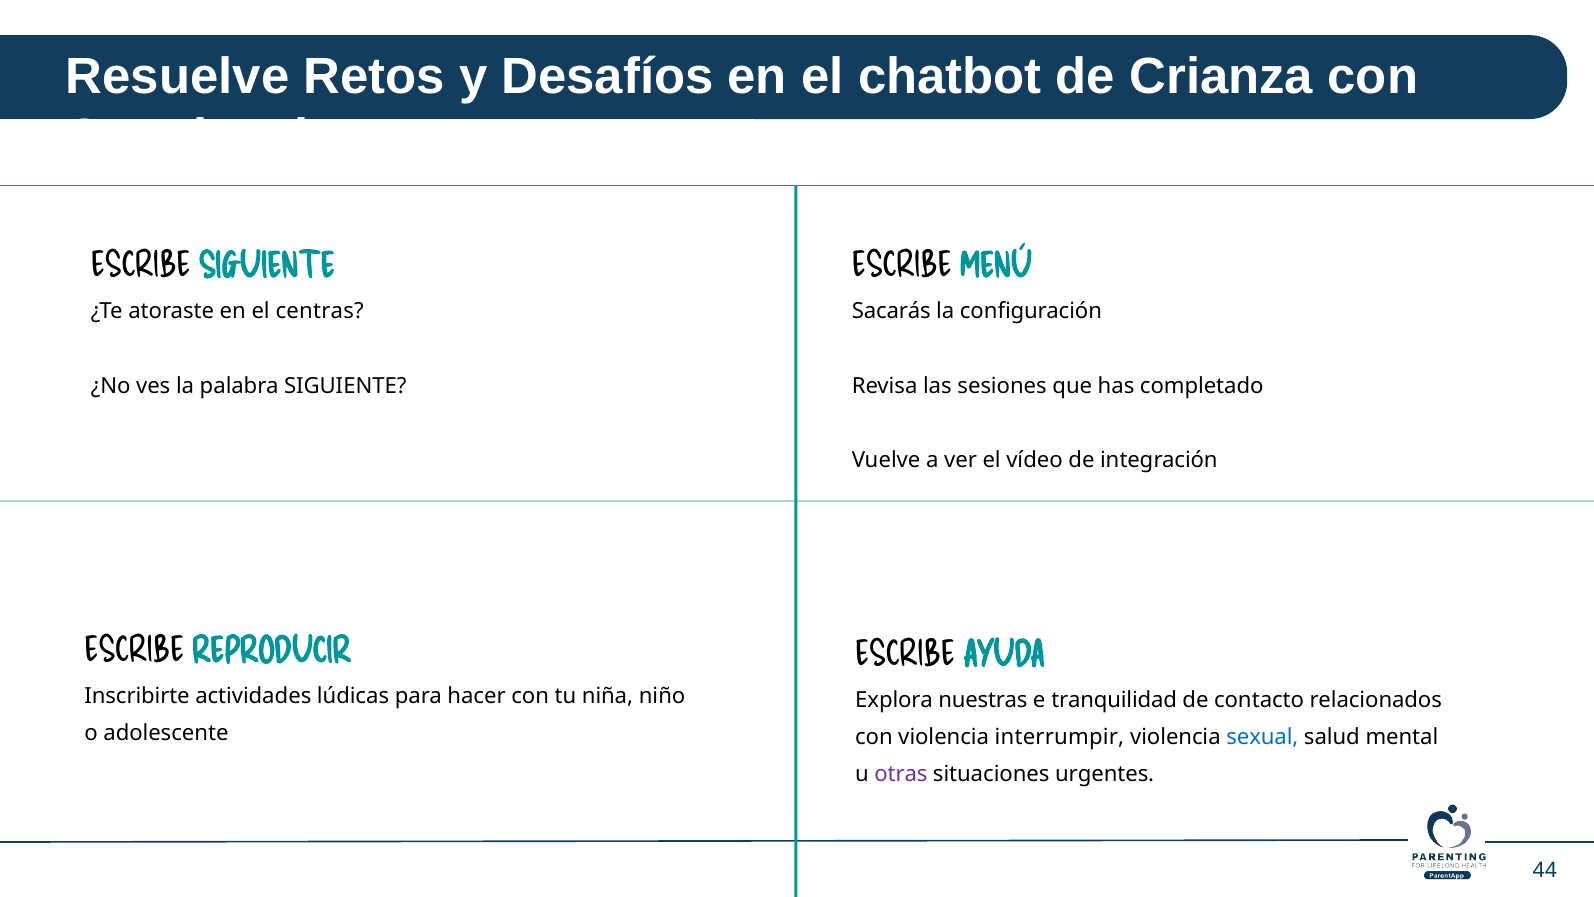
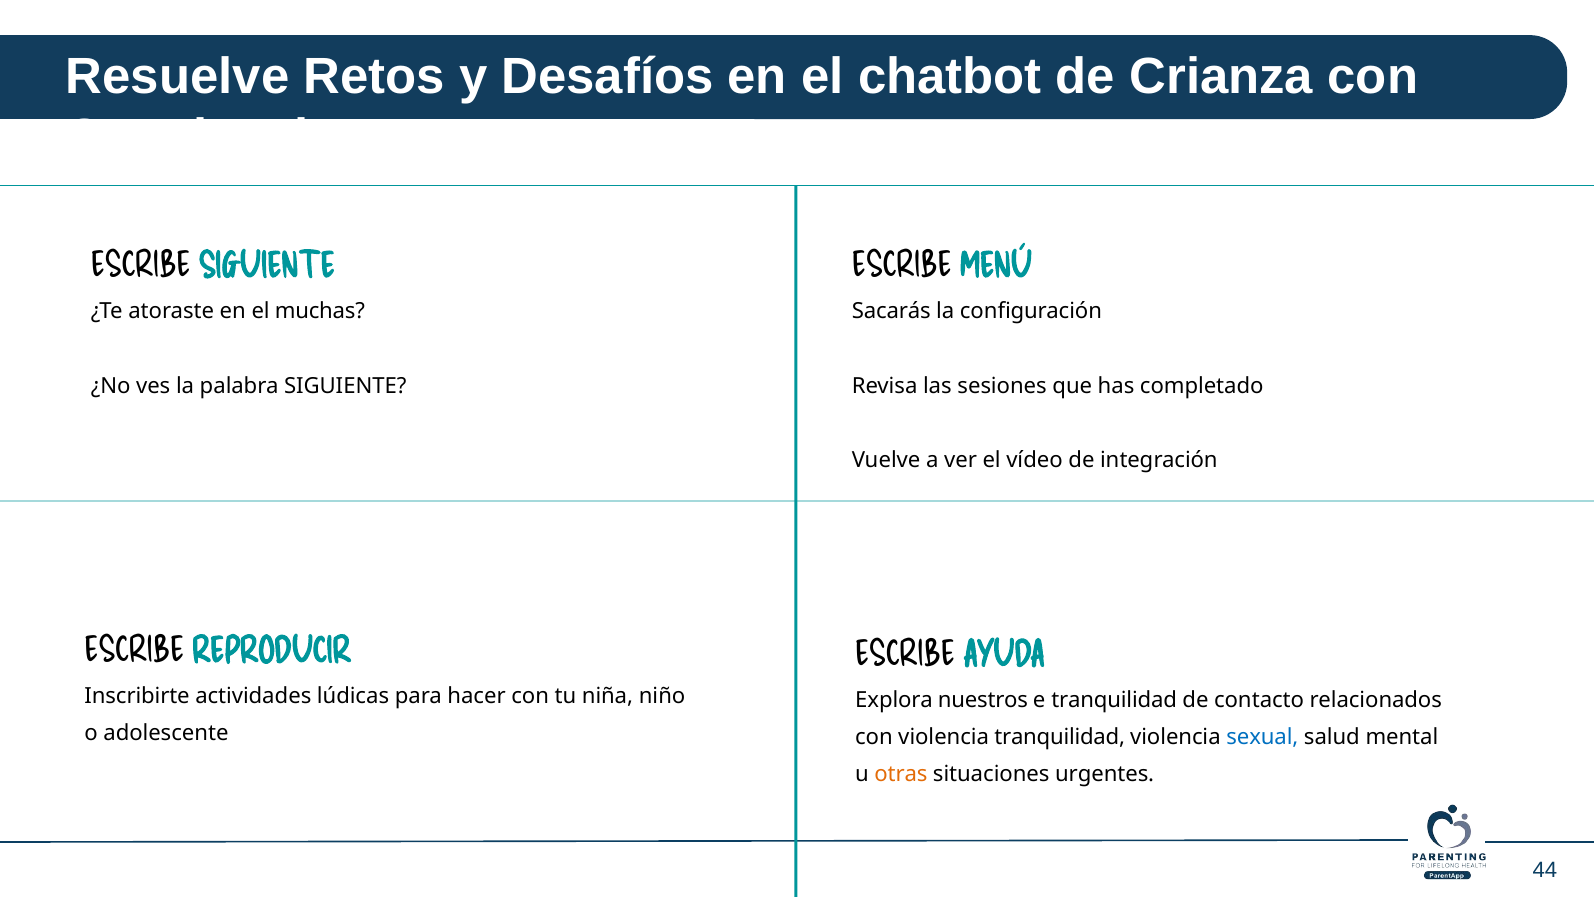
centras: centras -> muchas (320, 311)
nuestras: nuestras -> nuestros (983, 700)
violencia interrumpir: interrumpir -> tranquilidad (1060, 737)
otras colour: purple -> orange (901, 774)
